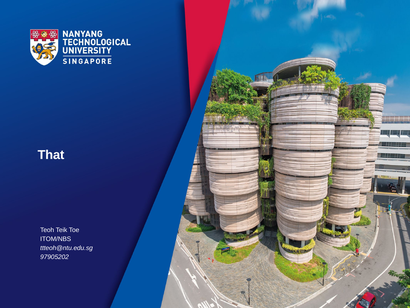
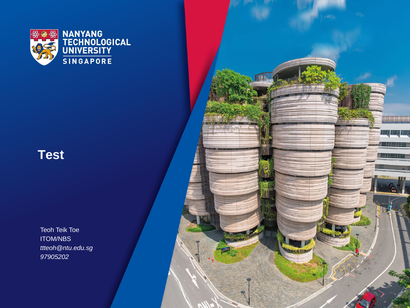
That: That -> Test (51, 155)
